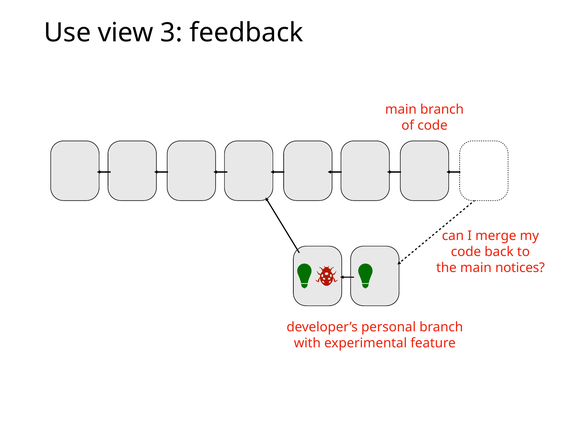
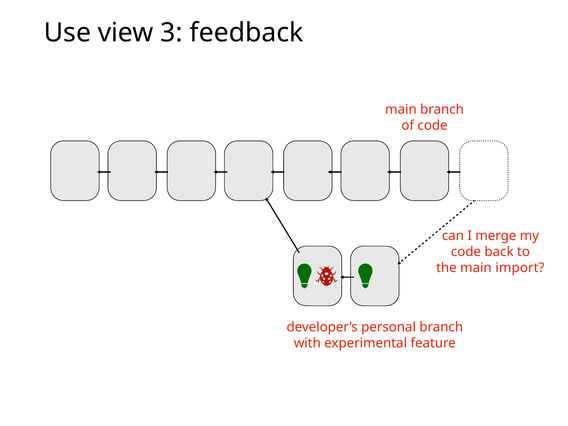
notices: notices -> import (520, 268)
